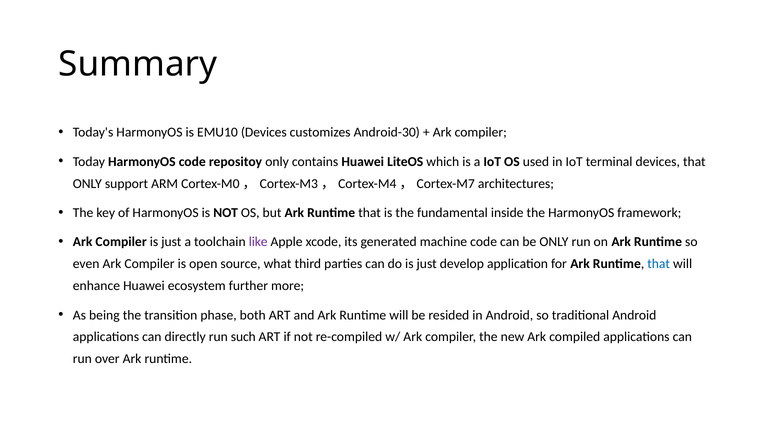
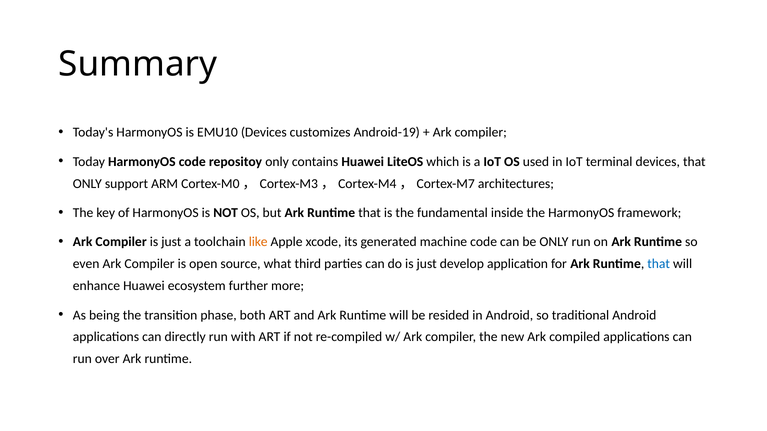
Android-30: Android-30 -> Android-19 (387, 133)
like colour: purple -> orange (258, 242)
such: such -> with (243, 337)
